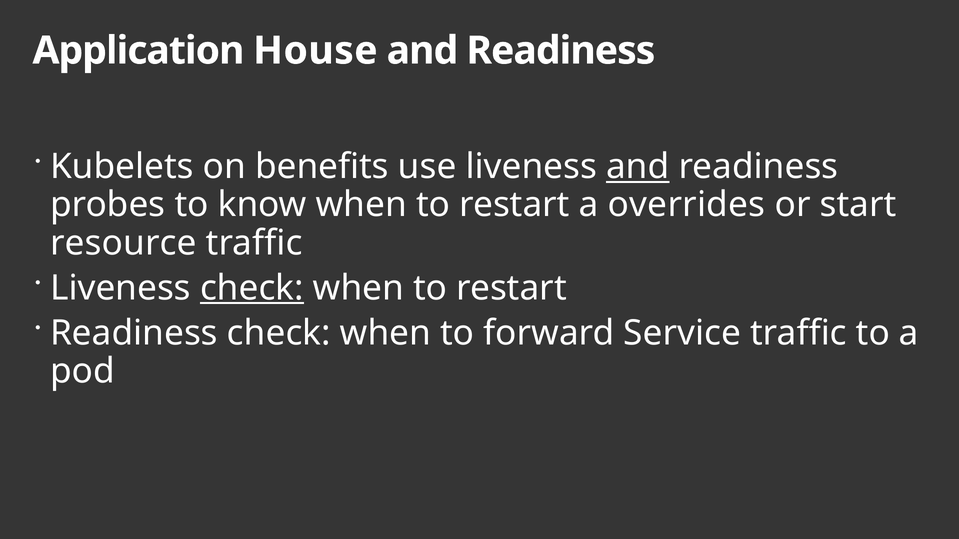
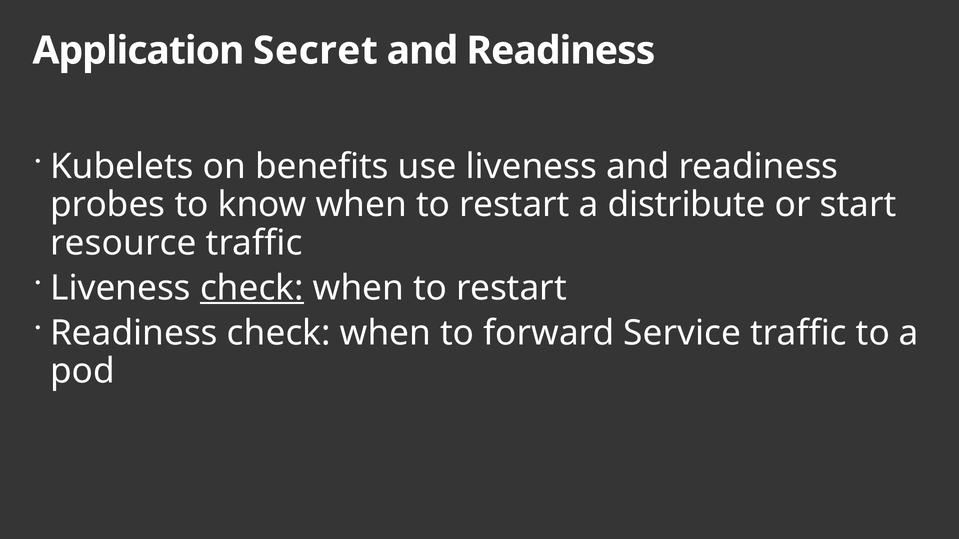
House: House -> Secret (315, 51)
and underline: present -> none (638, 167)
overrides: overrides -> distribute (687, 205)
